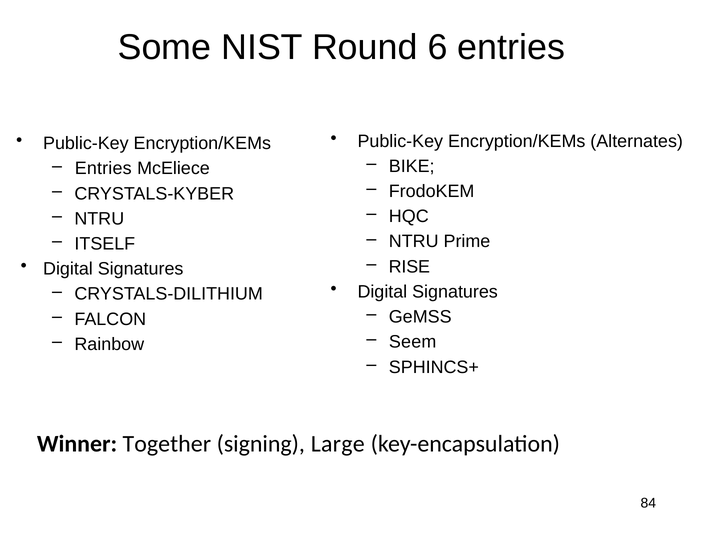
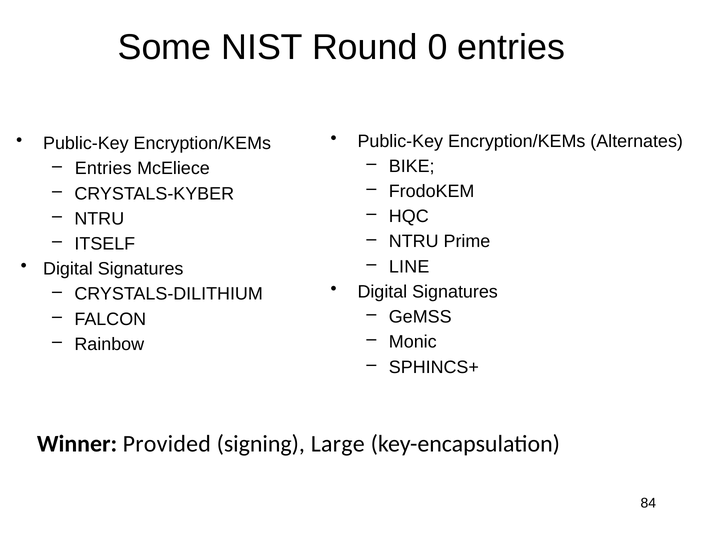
6: 6 -> 0 (438, 47)
RISE: RISE -> LINE (409, 267)
Seem: Seem -> Monic (413, 342)
Together: Together -> Provided (167, 444)
